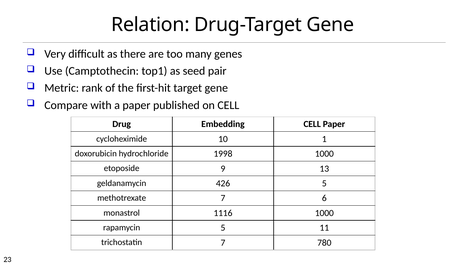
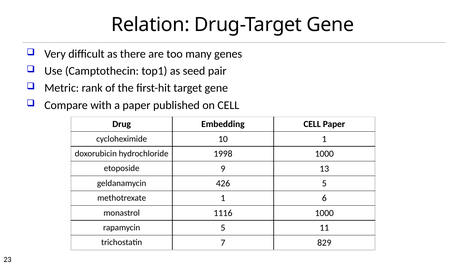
methotrexate 7: 7 -> 1 (223, 199)
780: 780 -> 829 (324, 243)
